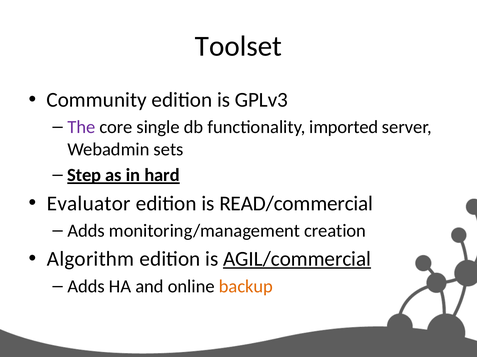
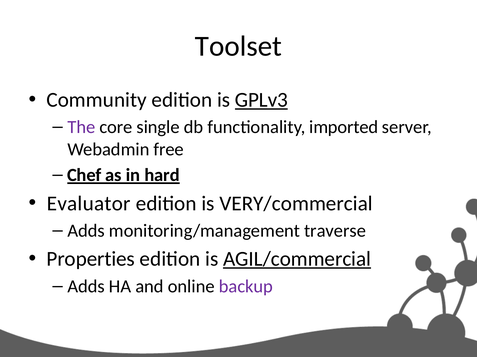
GPLv3 underline: none -> present (261, 100)
sets: sets -> free (169, 150)
Step: Step -> Chef (84, 176)
READ/commercial: READ/commercial -> VERY/commercial (296, 204)
creation: creation -> traverse (335, 231)
Algorithm: Algorithm -> Properties (91, 260)
backup colour: orange -> purple (246, 287)
